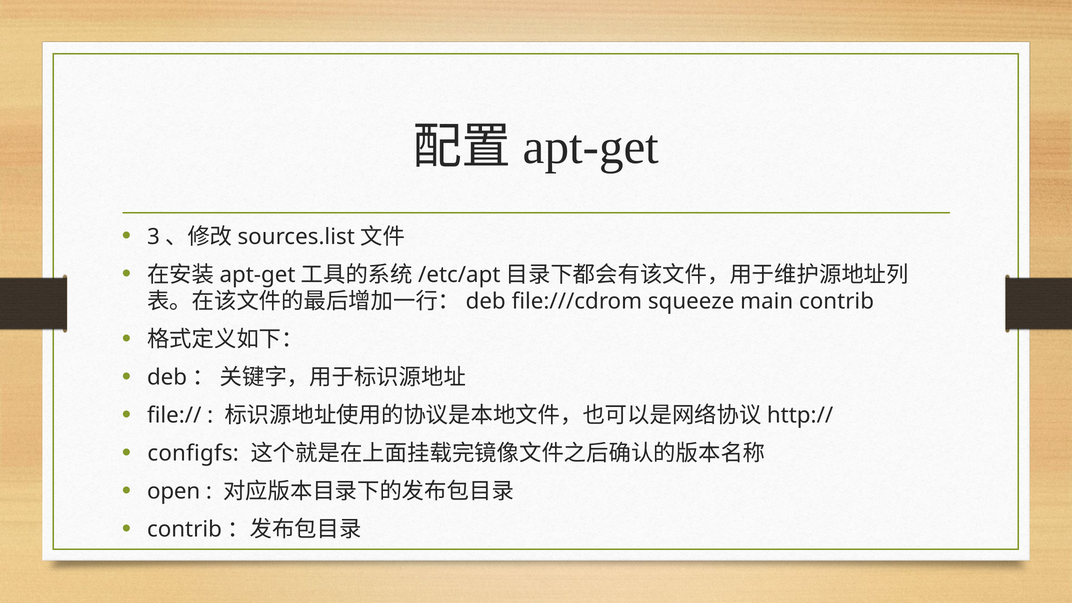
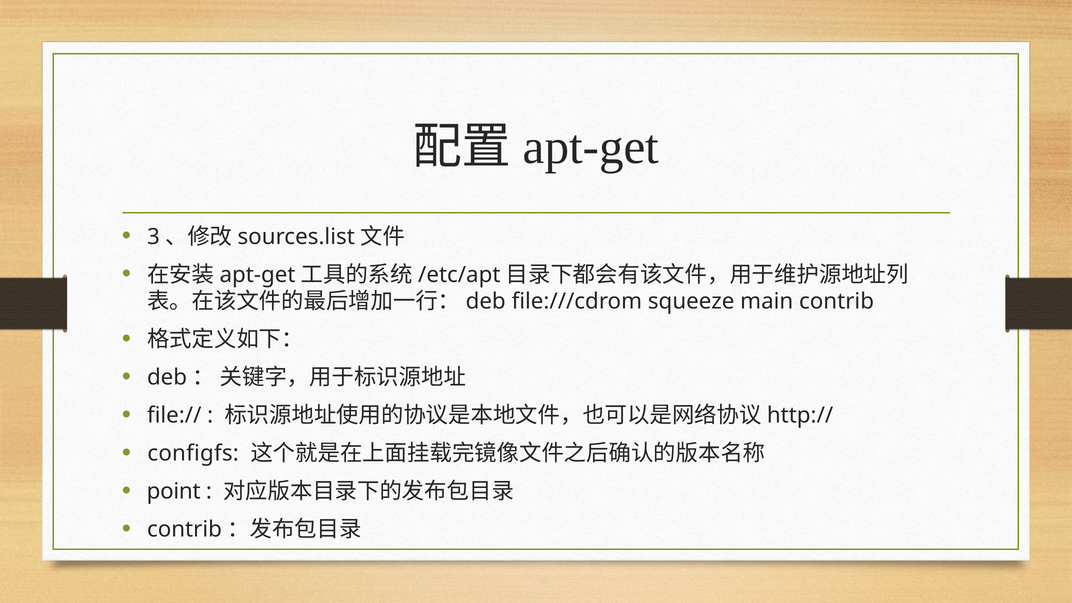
open: open -> point (174, 491)
